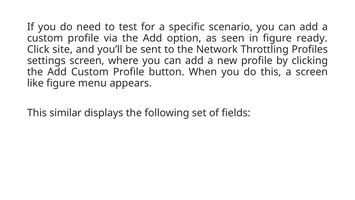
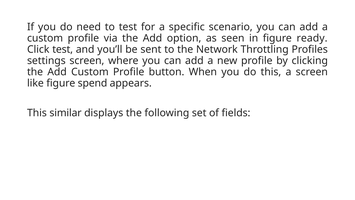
Click site: site -> test (63, 49)
menu: menu -> spend (93, 83)
